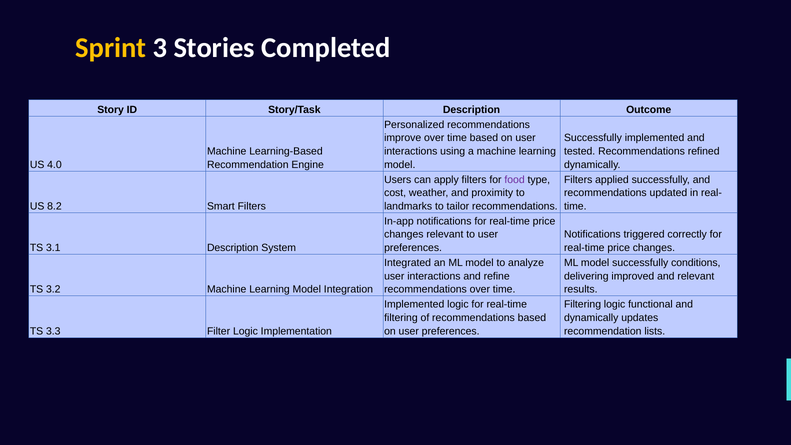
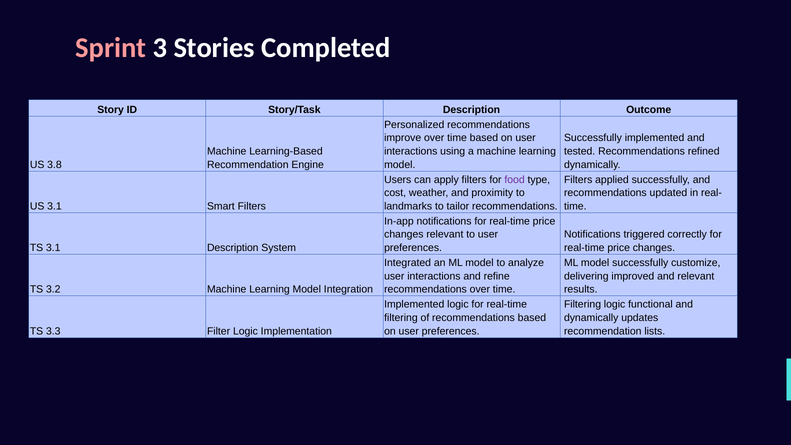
Sprint colour: yellow -> pink (111, 48)
4.0: 4.0 -> 3.8 (54, 165)
US 8.2: 8.2 -> 3.1 (54, 206)
conditions: conditions -> customize (696, 263)
